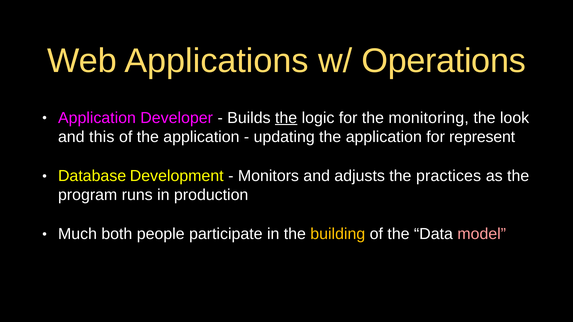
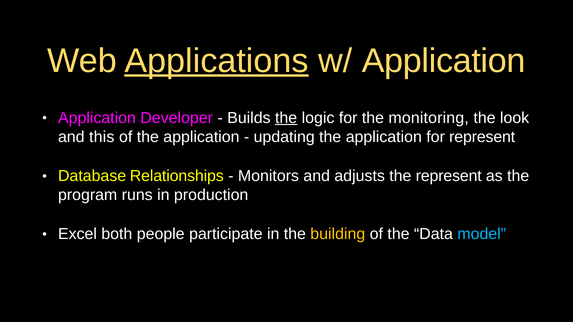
Applications underline: none -> present (217, 61)
w/ Operations: Operations -> Application (444, 61)
Development: Development -> Relationships (177, 176)
the practices: practices -> represent (449, 176)
Much: Much -> Excel (77, 234)
model colour: pink -> light blue (482, 234)
